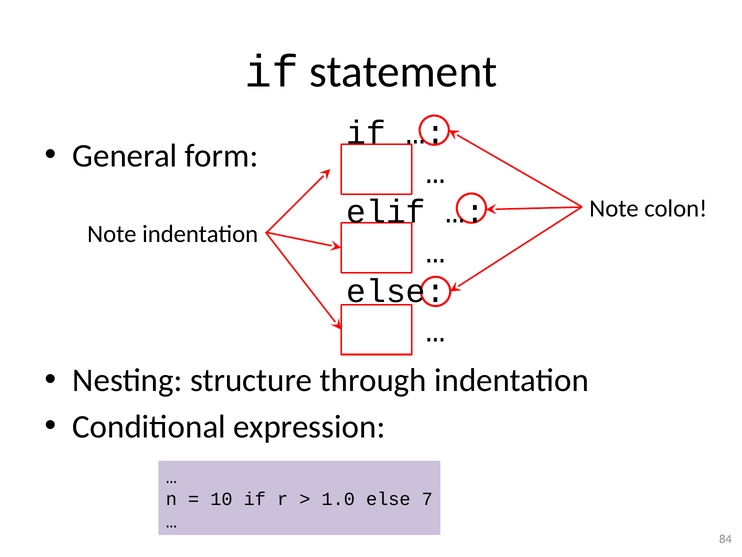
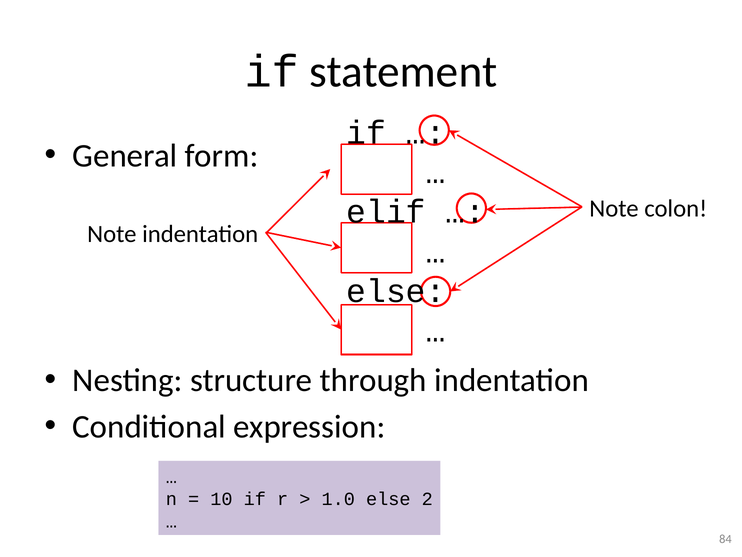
7: 7 -> 2 (427, 499)
